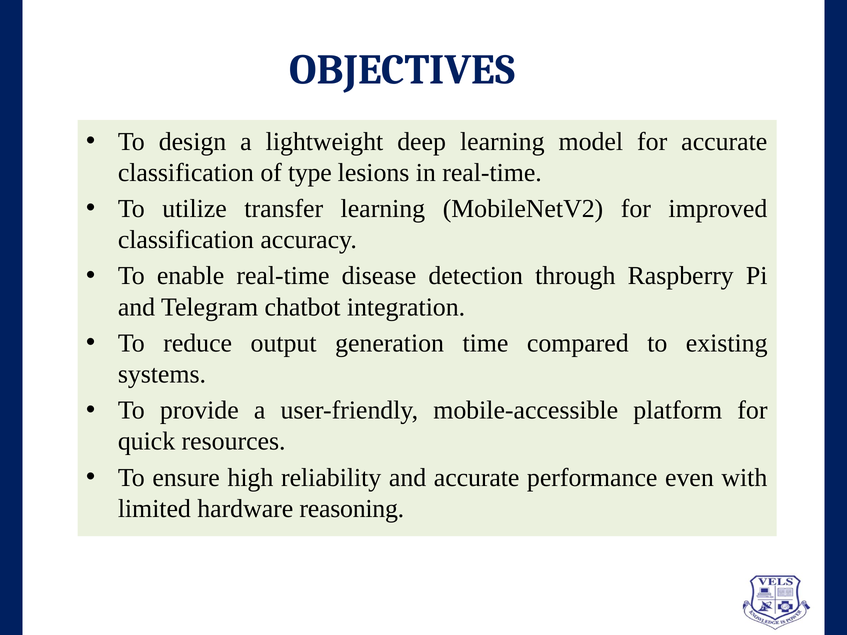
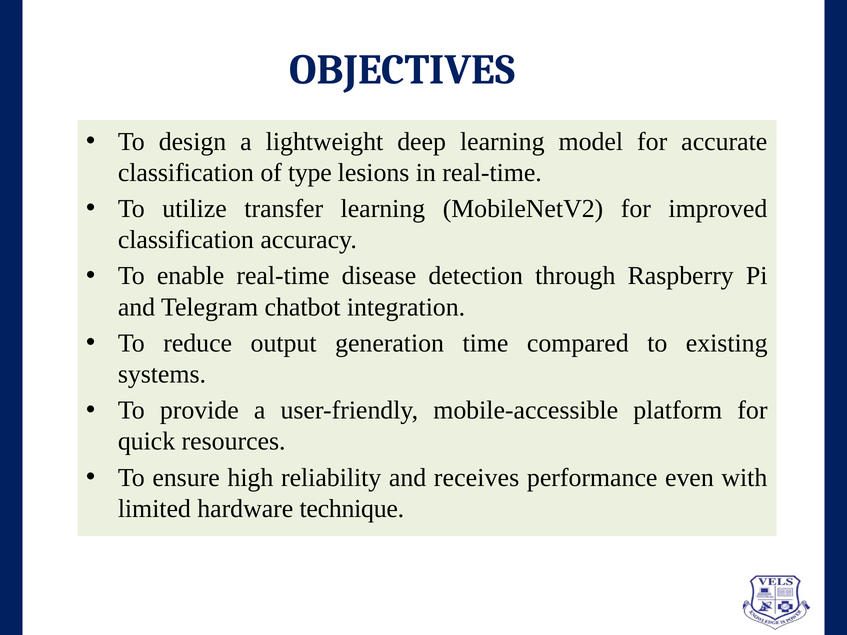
and accurate: accurate -> receives (477, 478)
reasoning: reasoning -> technique (352, 509)
